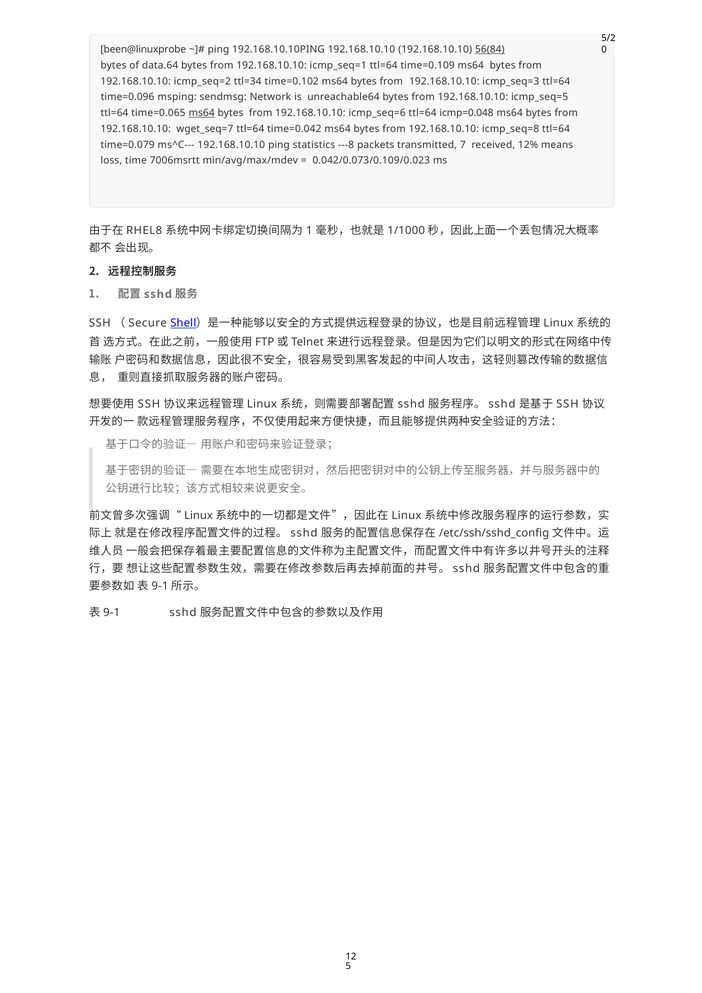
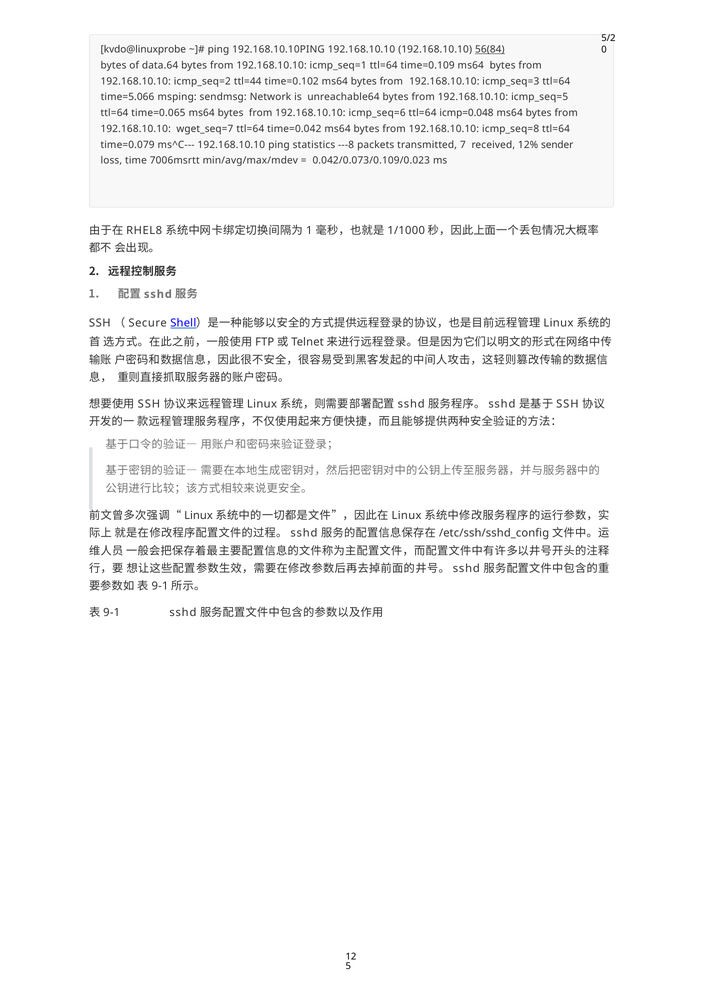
been@linuxprobe: been@linuxprobe -> kvdo@linuxprobe (143, 49)
ttl=34: ttl=34 -> ttl=44 (248, 81)
time=0.096: time=0.096 -> time=5.066 (128, 97)
ms64 underline: present -> none (202, 113)
means: means -> sender (557, 145)
